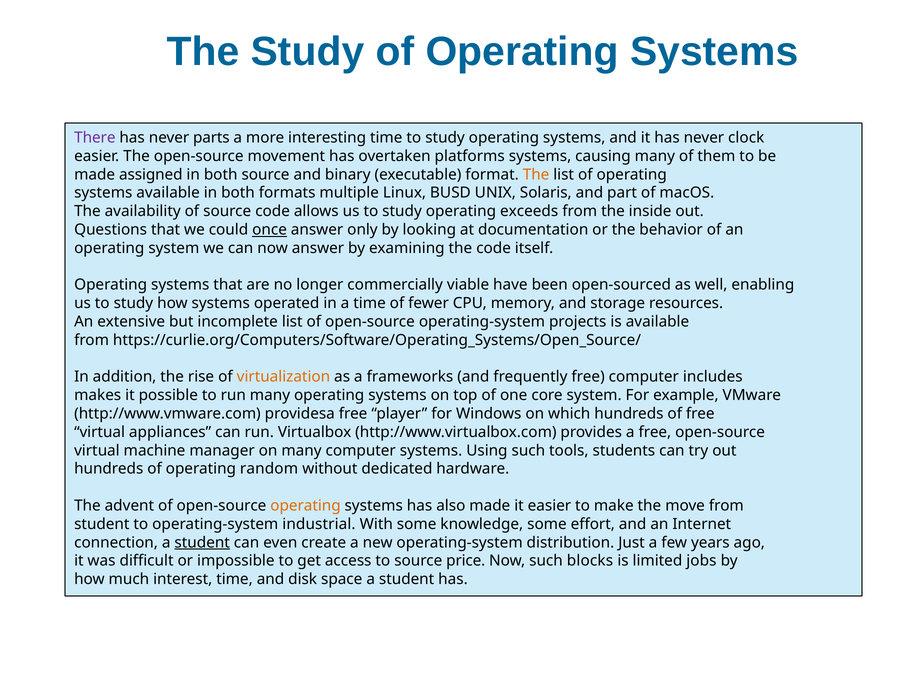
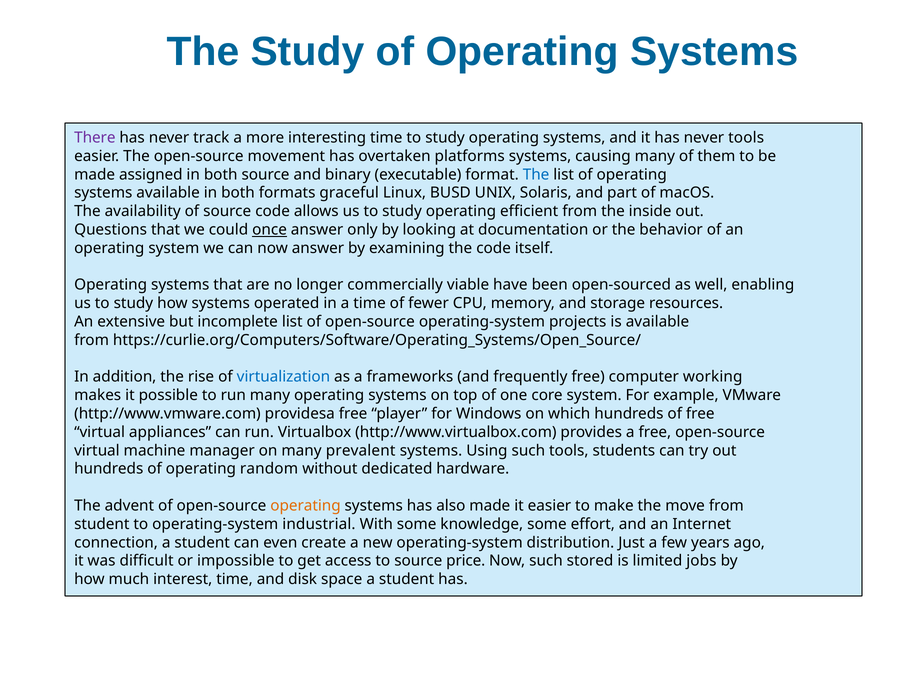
parts: parts -> track (211, 138)
never clock: clock -> tools (746, 138)
The colour: orange -> blue (536, 175)
multiple: multiple -> graceful (349, 193)
exceeds: exceeds -> efficient (529, 211)
virtualization colour: orange -> blue (283, 377)
includes: includes -> working (713, 377)
many computer: computer -> prevalent (361, 451)
student underline: present -> none (202, 543)
blocks: blocks -> stored (590, 561)
